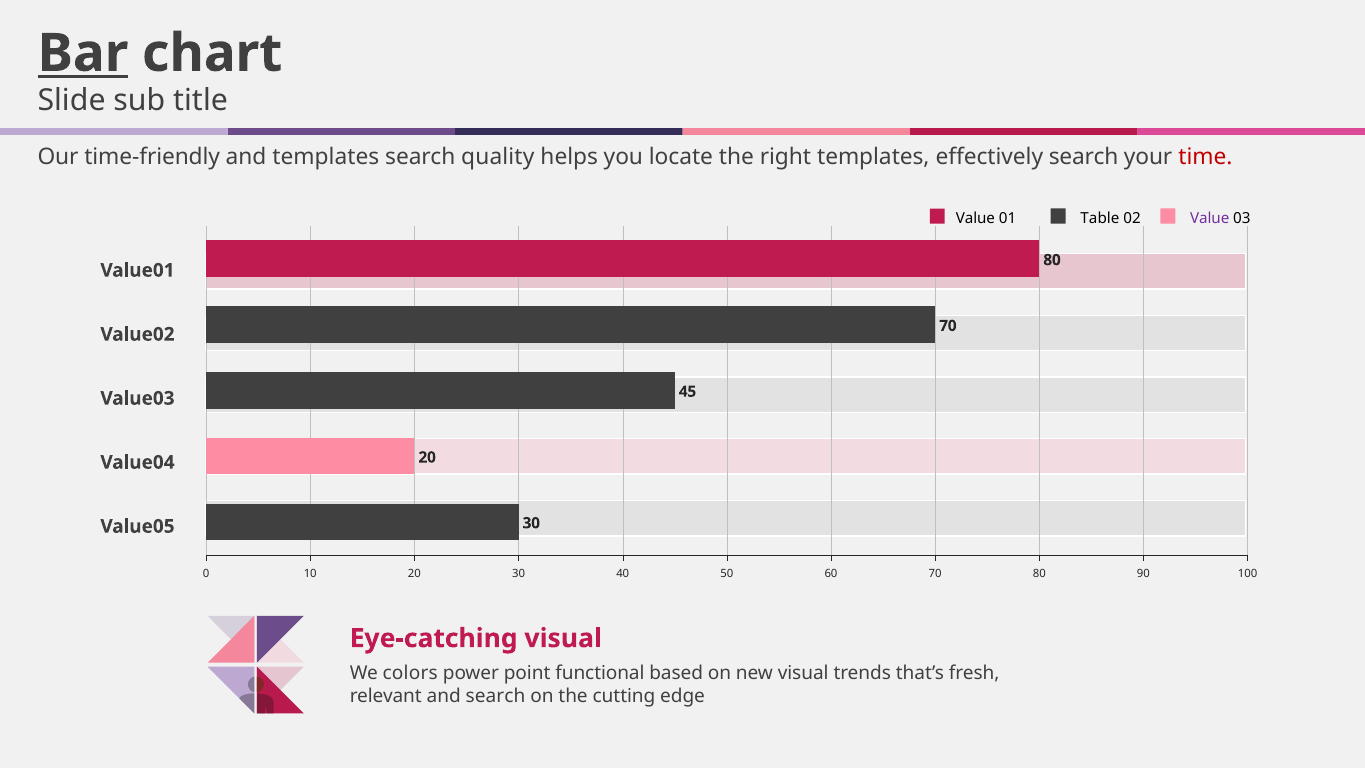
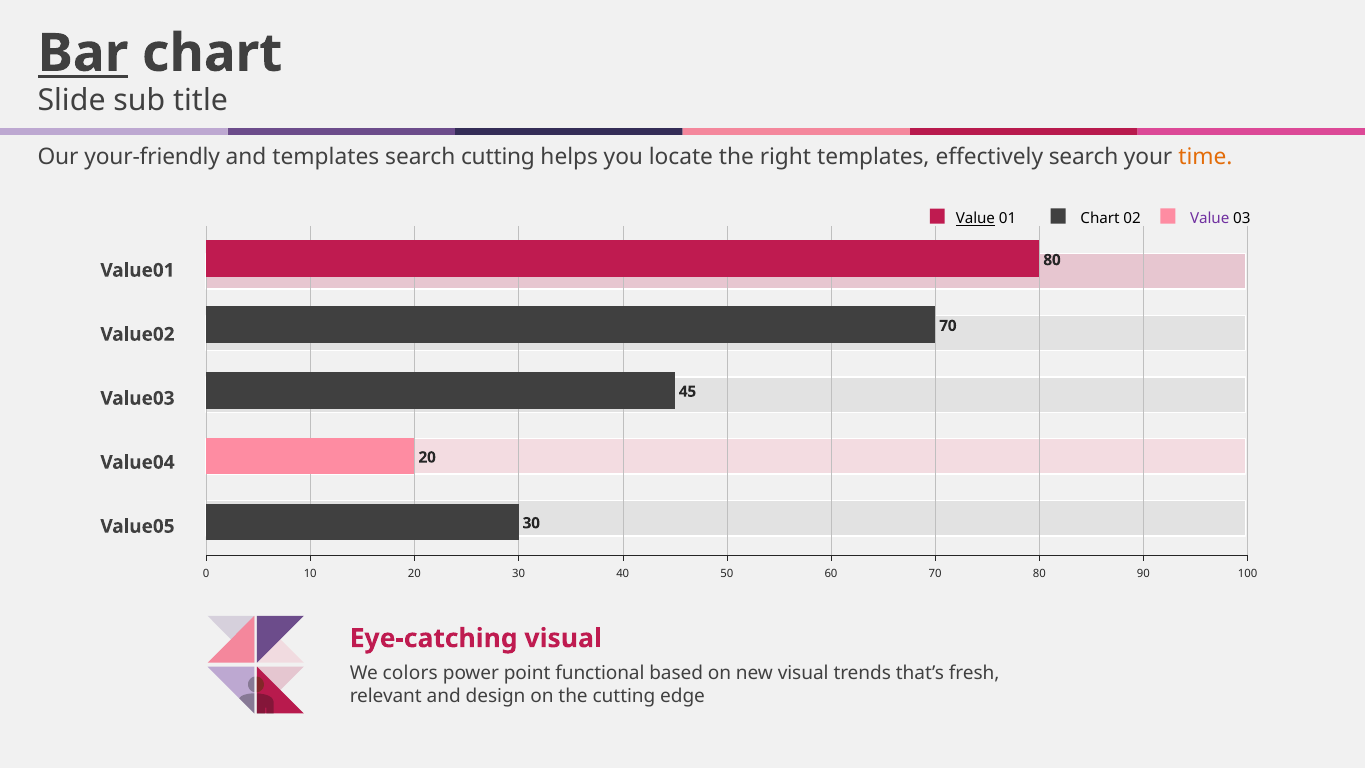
time-friendly: time-friendly -> your-friendly (152, 157)
search quality: quality -> cutting (498, 157)
time colour: red -> orange (1205, 157)
Value underline: none -> present (975, 219)
01 Table: Table -> Chart (1100, 219)
and search: search -> design (496, 696)
